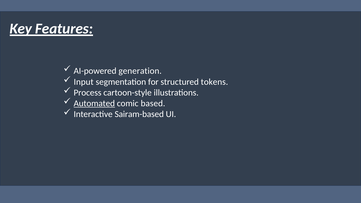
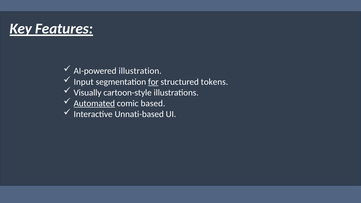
generation: generation -> illustration (140, 71)
for underline: none -> present (153, 82)
Process: Process -> Visually (88, 93)
Sairam-based: Sairam-based -> Unnati-based (139, 114)
